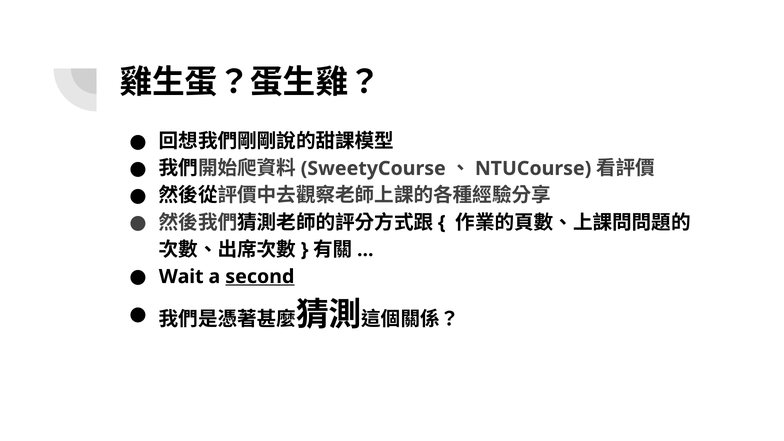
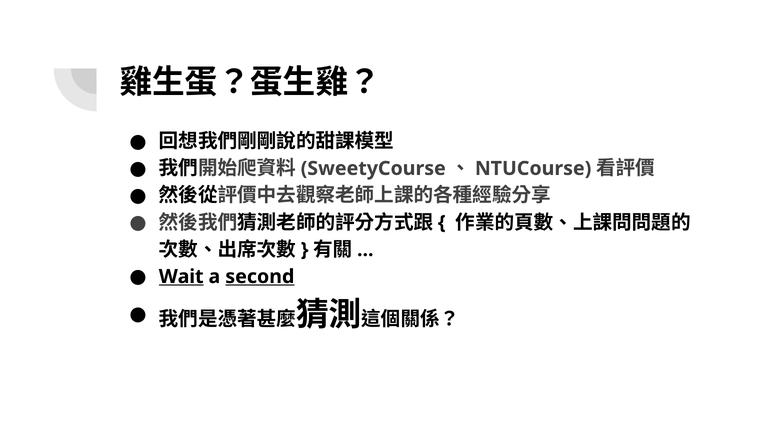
Wait underline: none -> present (181, 277)
